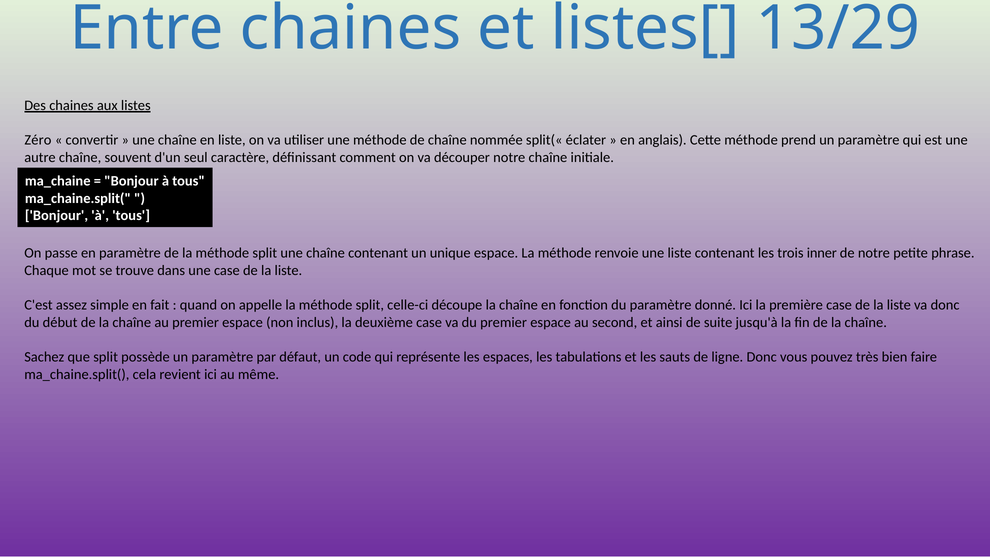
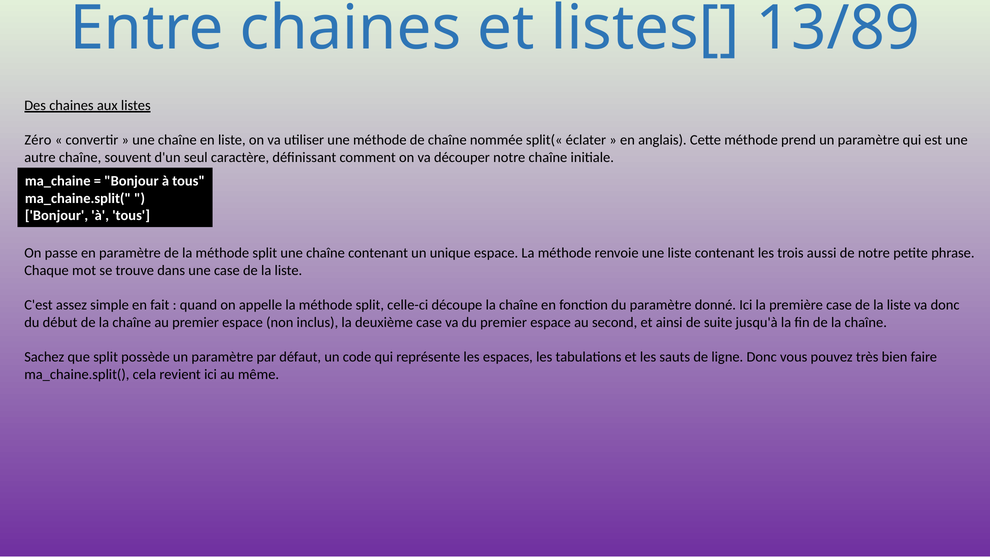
13/29: 13/29 -> 13/89 (838, 28)
inner: inner -> aussi (822, 253)
